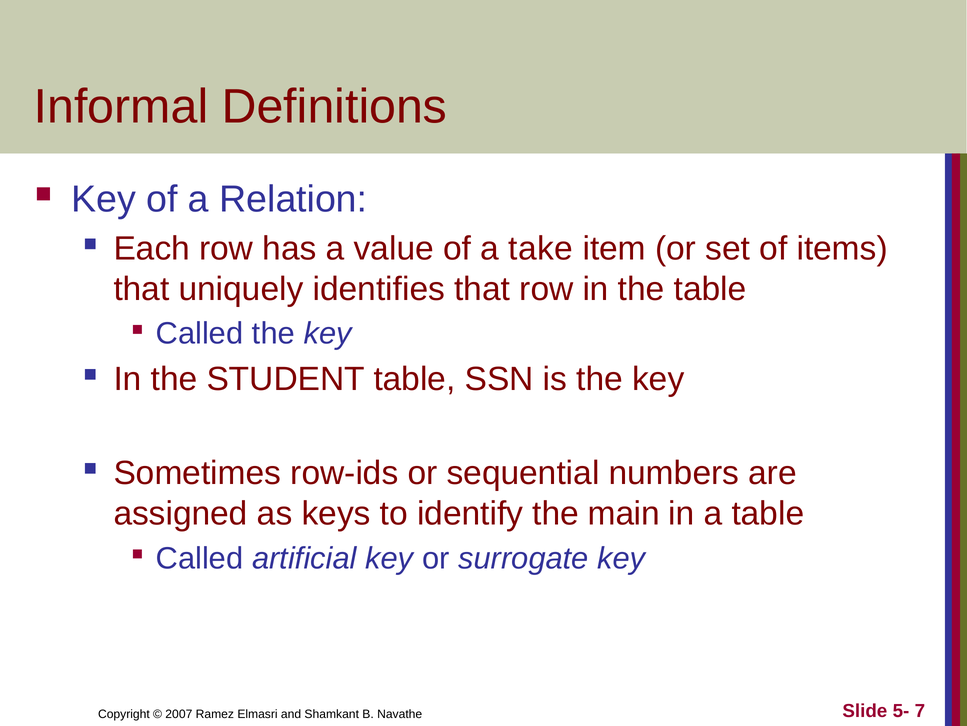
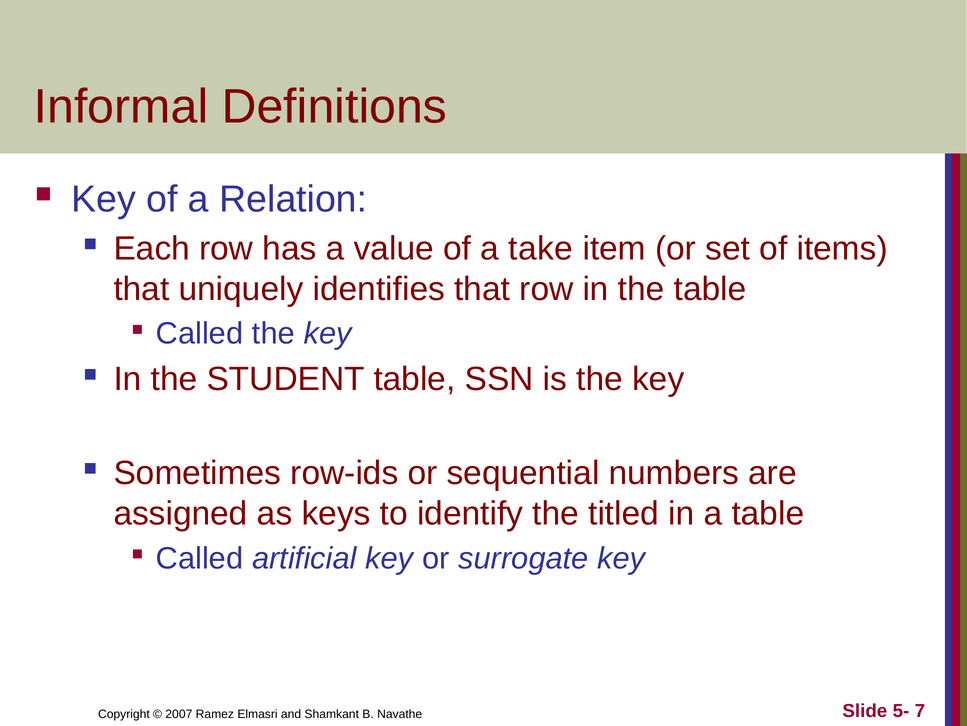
main: main -> titled (624, 513)
